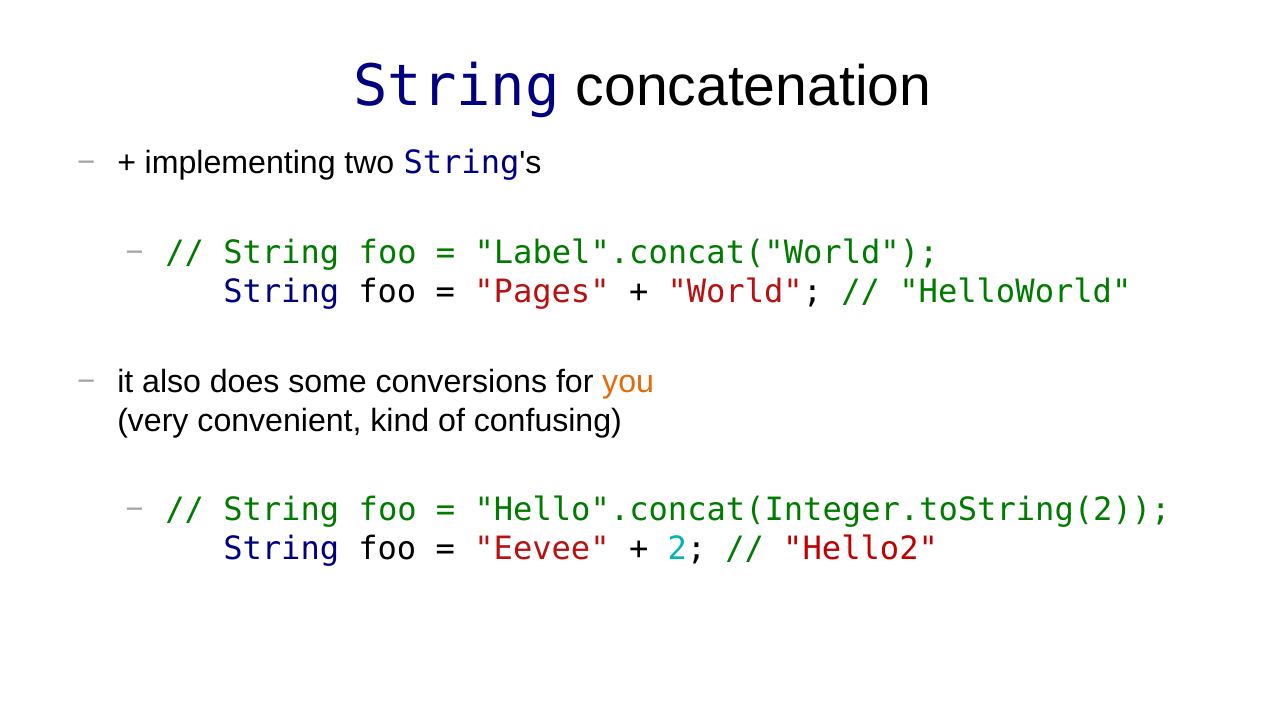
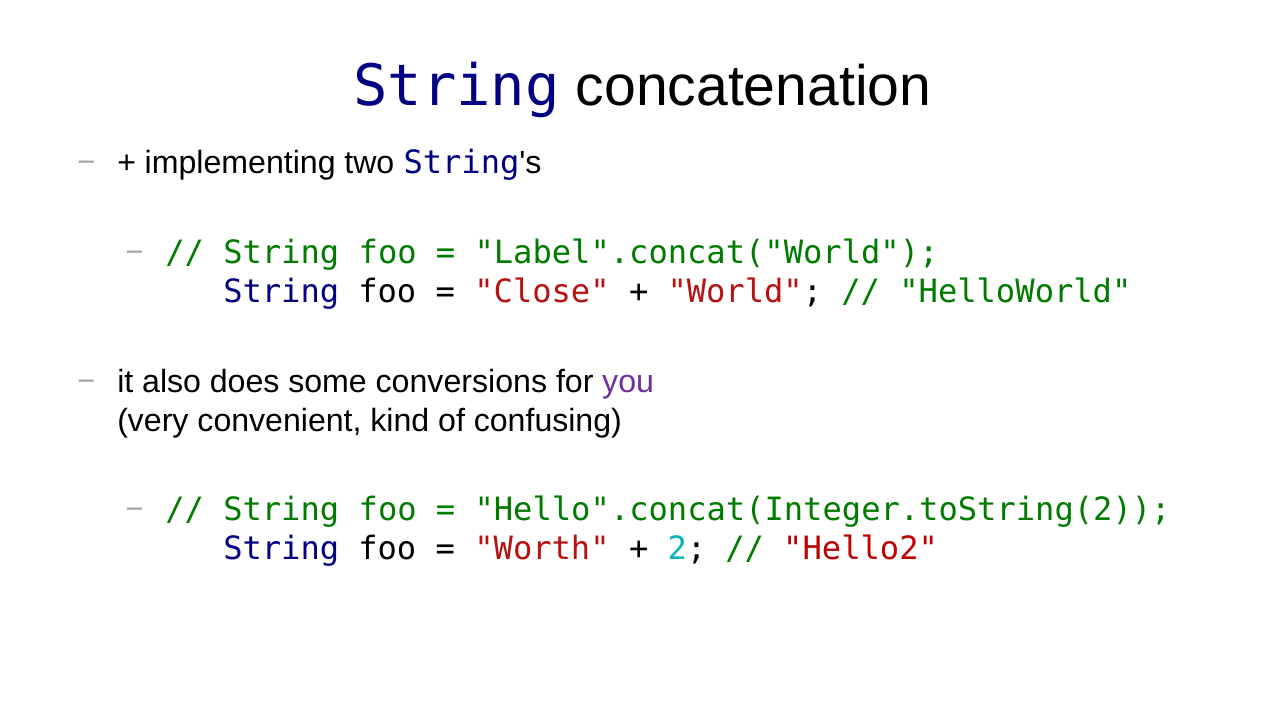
Pages: Pages -> Close (542, 292)
you colour: orange -> purple (628, 382)
Eevee: Eevee -> Worth (542, 549)
